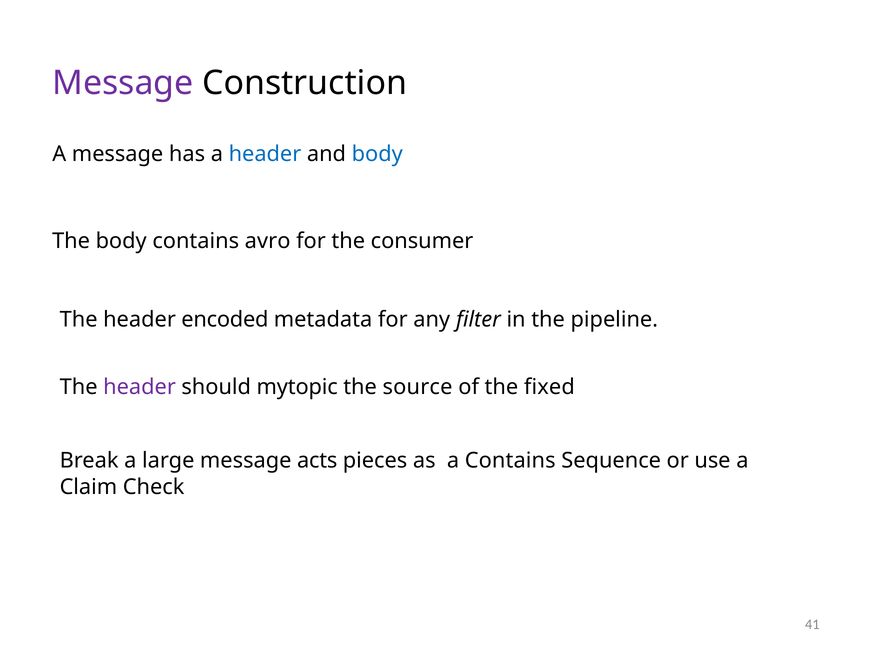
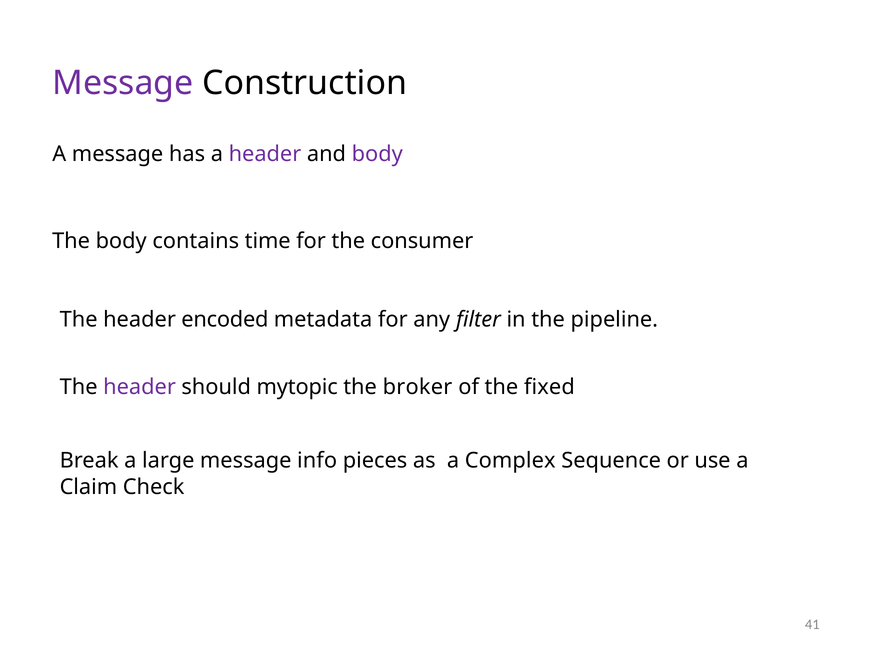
header colour: blue -> purple (265, 154)
body colour: blue -> purple (377, 154)
avro: avro -> time (268, 241)
source: source -> broker (417, 387)
acts: acts -> info (317, 461)
a Contains: Contains -> Complex (510, 461)
